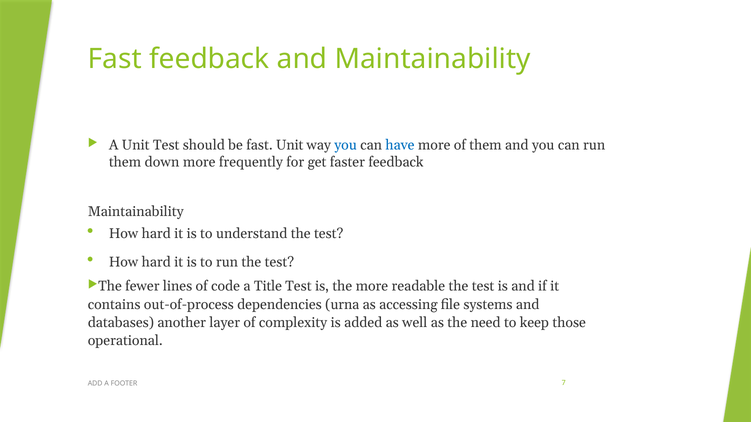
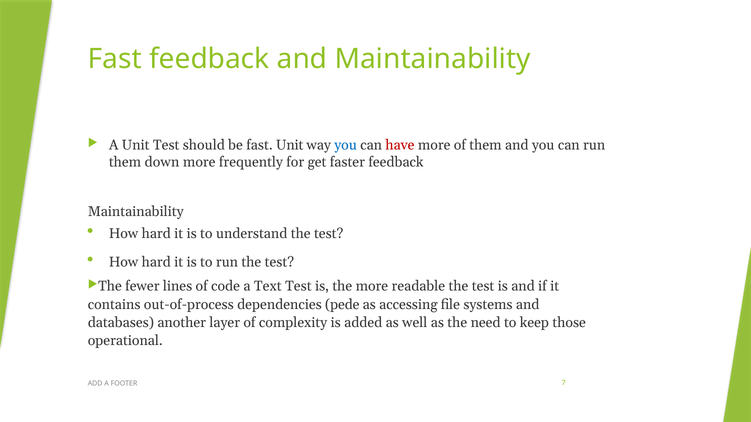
have colour: blue -> red (400, 145)
Title: Title -> Text (268, 287)
urna: urna -> pede (342, 305)
